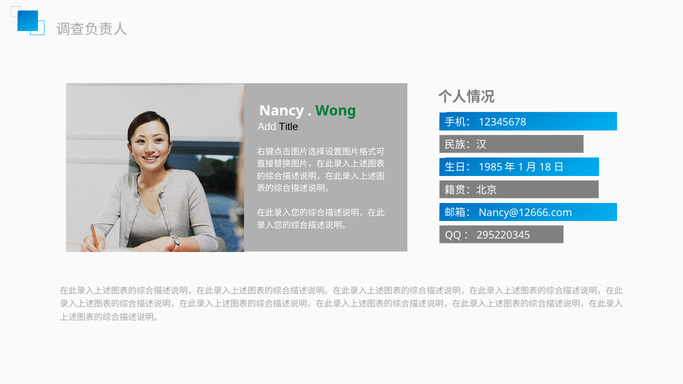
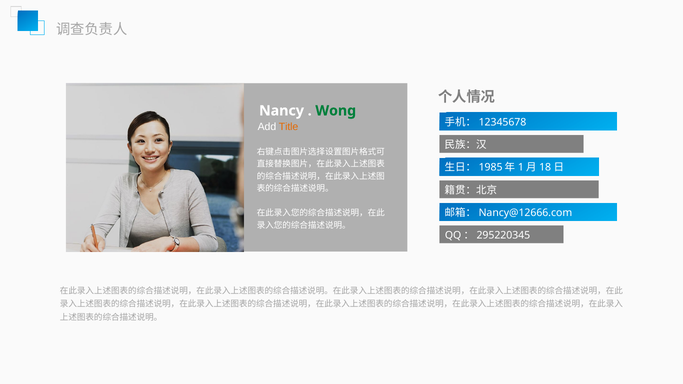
Title colour: black -> orange (289, 127)
